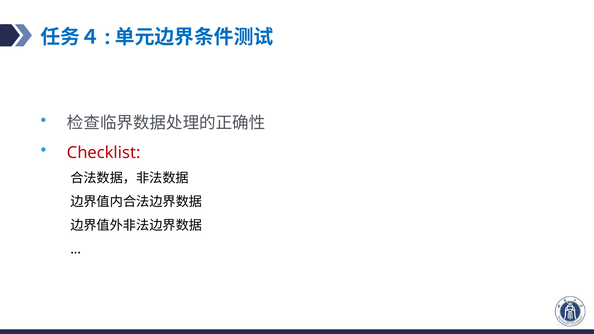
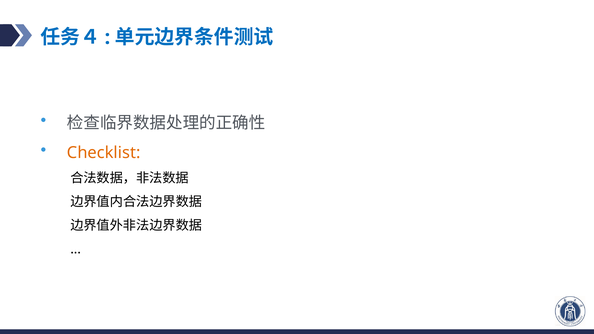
Checklist colour: red -> orange (104, 153)
